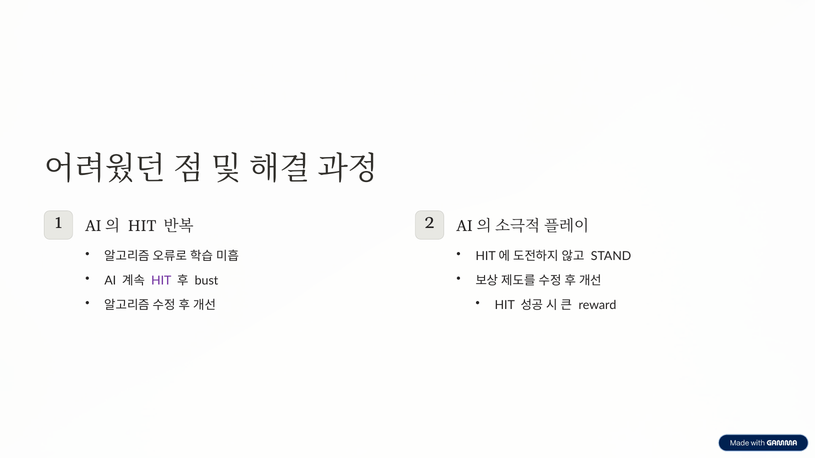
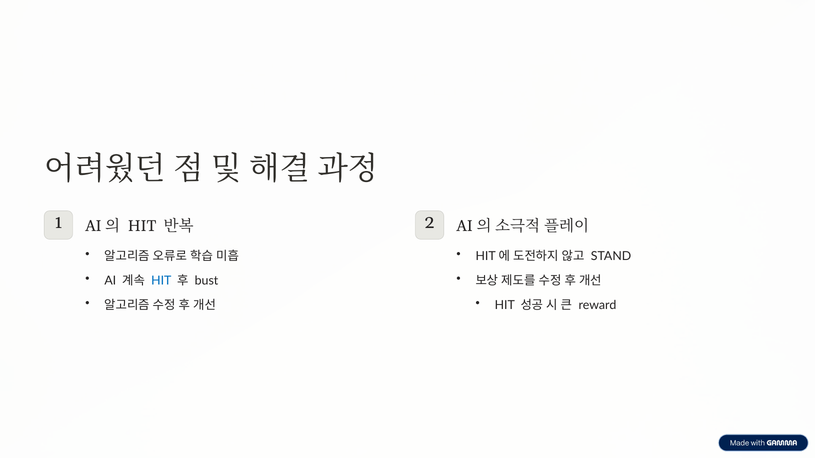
HIT colour: purple -> blue (161, 281)
